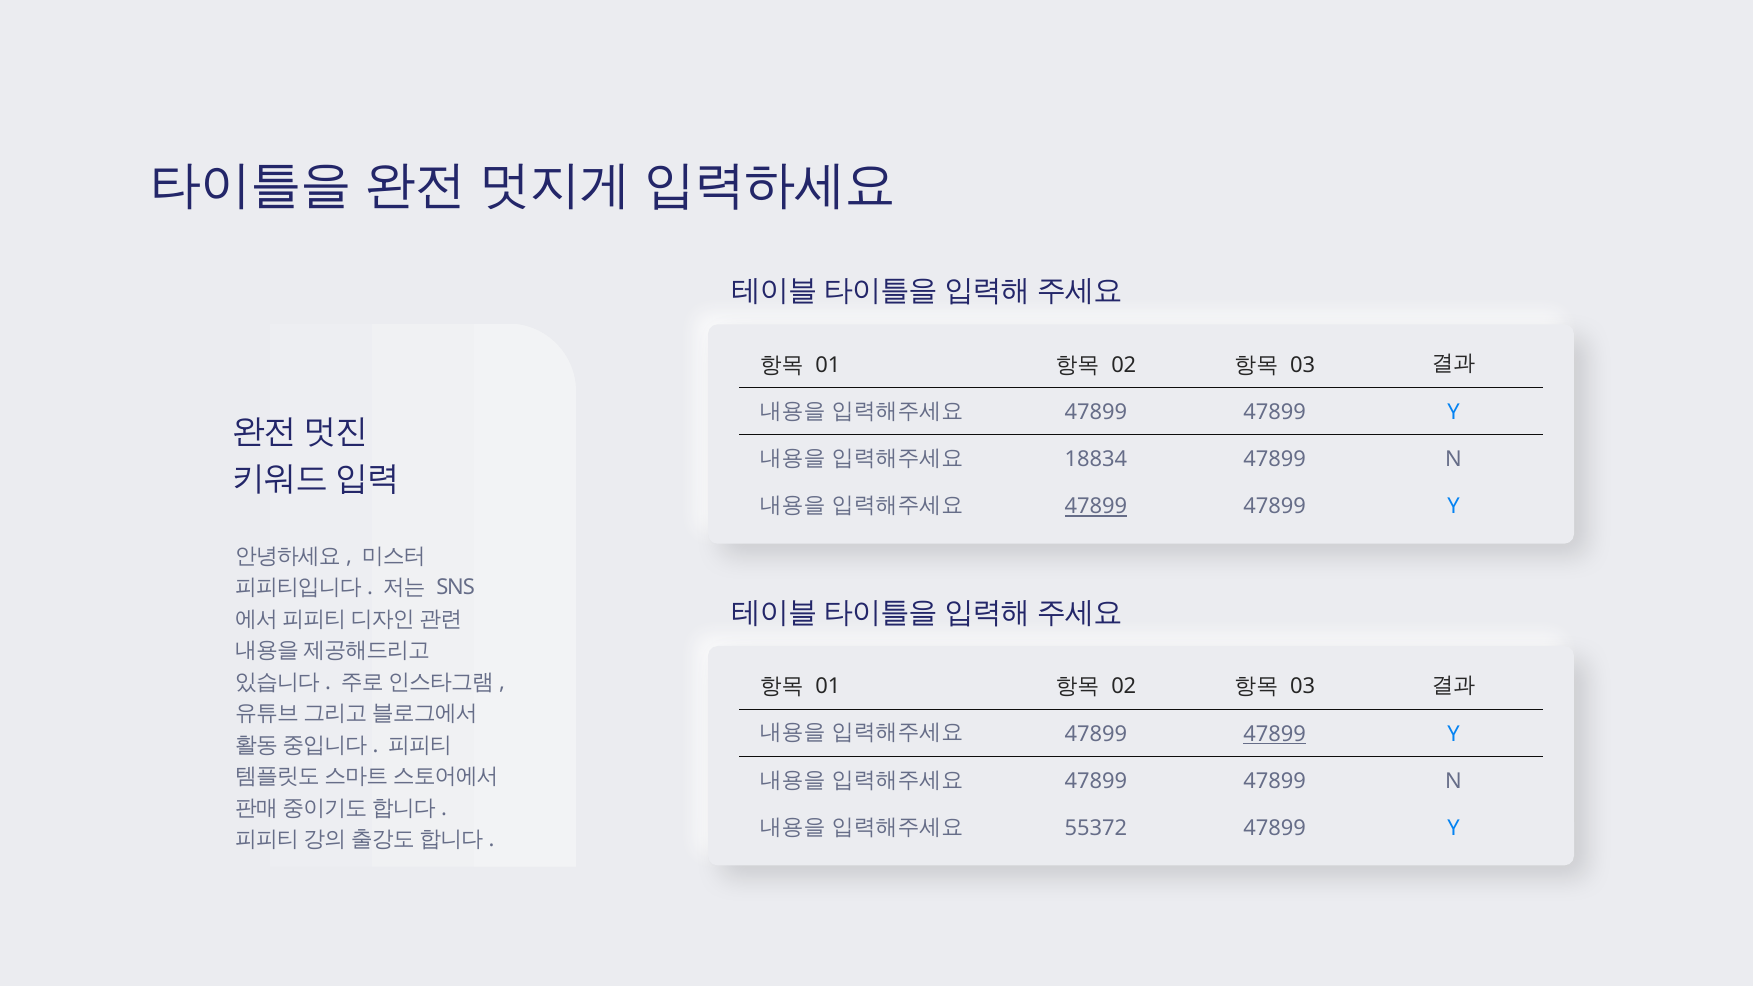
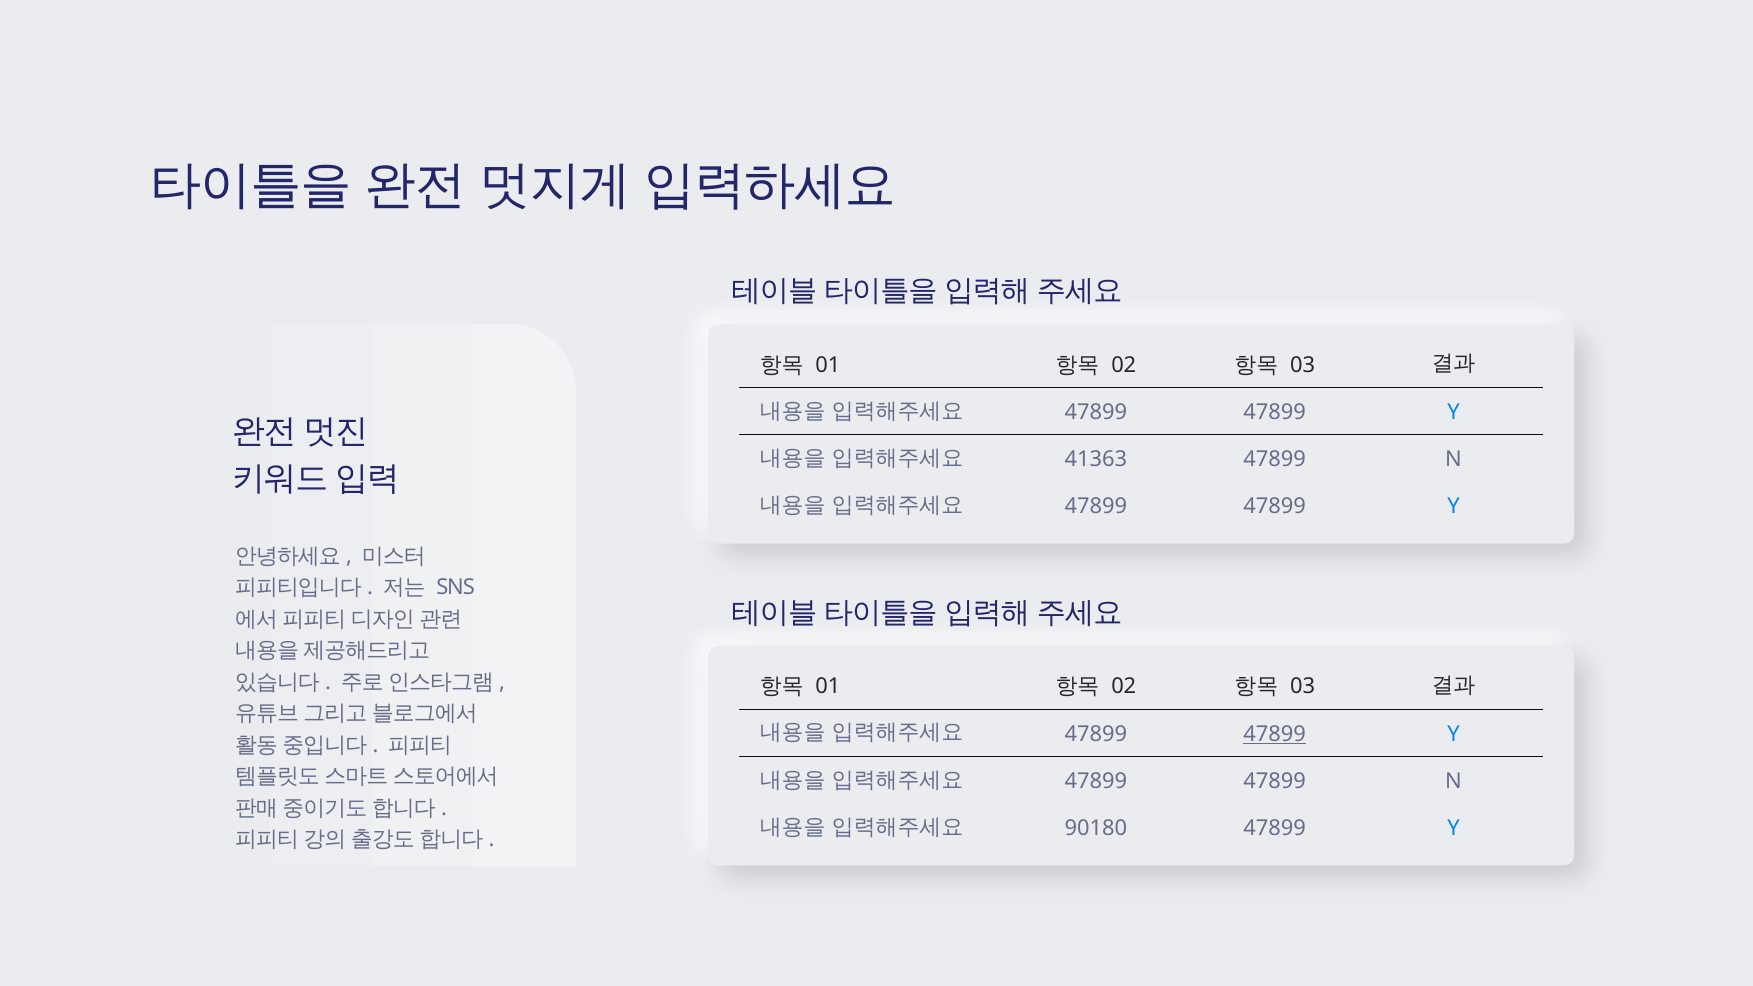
18834: 18834 -> 41363 (1096, 459)
47899 underline: present -> none (1096, 507)
55372: 55372 -> 90180 (1096, 828)
